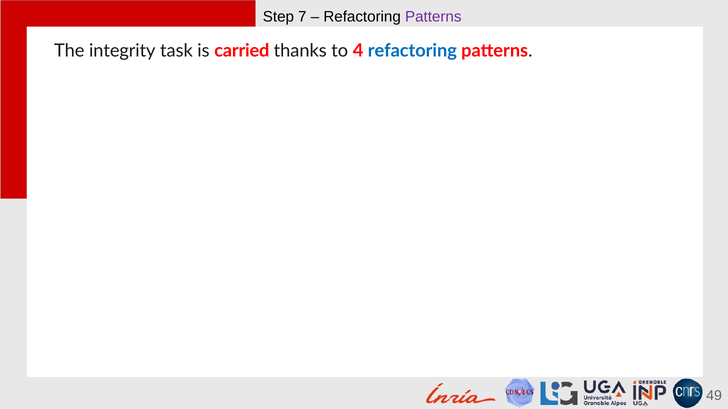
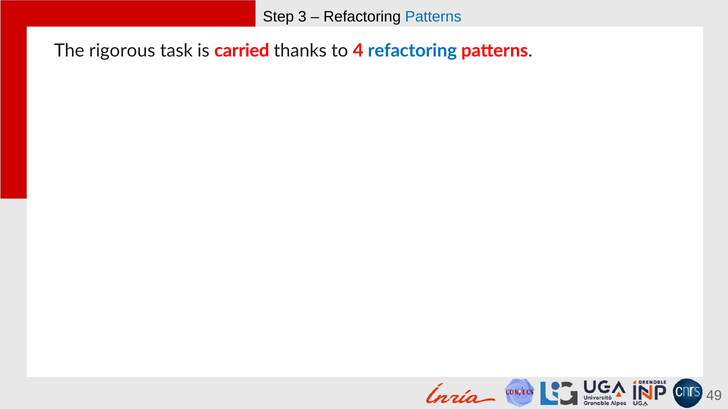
7: 7 -> 3 (302, 17)
Patterns colour: purple -> blue (433, 17)
integrity: integrity -> rigorous (122, 51)
